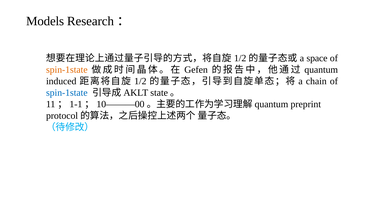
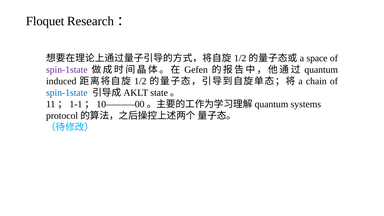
Models: Models -> Floquet (45, 21)
spin-1state colour: orange -> purple (67, 70)
preprint: preprint -> systems (306, 104)
